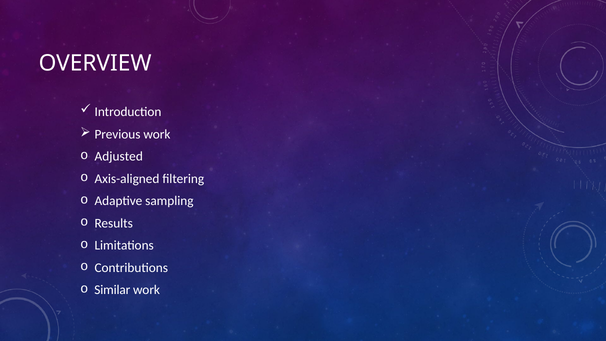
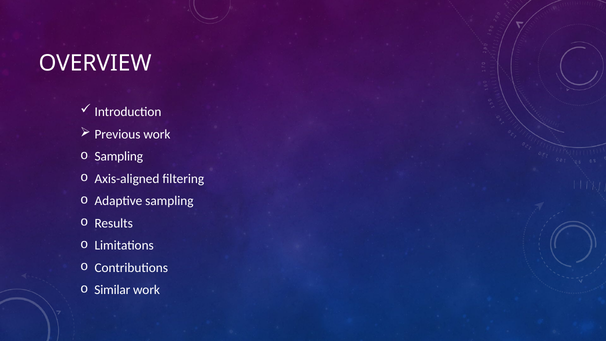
Adjusted: Adjusted -> Sampling (119, 157)
